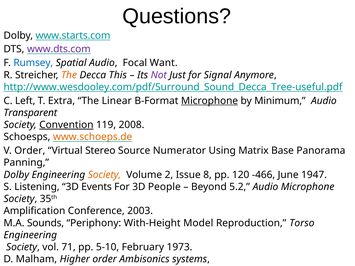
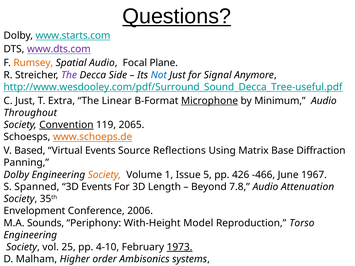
Questions underline: none -> present (177, 16)
Rumsey colour: blue -> orange (33, 63)
Want: Want -> Plane (164, 63)
The colour: orange -> purple (69, 75)
This: This -> Side (118, 75)
Not colour: purple -> blue (159, 75)
C Left: Left -> Just (25, 101)
Transparent: Transparent -> Throughout (30, 113)
2008: 2008 -> 2065 (132, 125)
V Order: Order -> Based (30, 151)
Virtual Stereo: Stereo -> Events (100, 151)
Numerator: Numerator -> Reflections (179, 151)
Panorama: Panorama -> Diffraction (321, 151)
2: 2 -> 1 (169, 175)
8: 8 -> 5 (208, 175)
120: 120 -> 426 (241, 175)
1947: 1947 -> 1967 (314, 175)
Listening: Listening -> Spanned (37, 187)
People: People -> Length (164, 187)
5.2: 5.2 -> 7.8 (240, 187)
Audio Microphone: Microphone -> Attenuation (308, 187)
Amplification: Amplification -> Envelopment (34, 211)
Conference 2003: 2003 -> 2006 (140, 211)
71: 71 -> 25 (69, 247)
5-10: 5-10 -> 4-10 (108, 247)
1973 underline: none -> present (180, 247)
